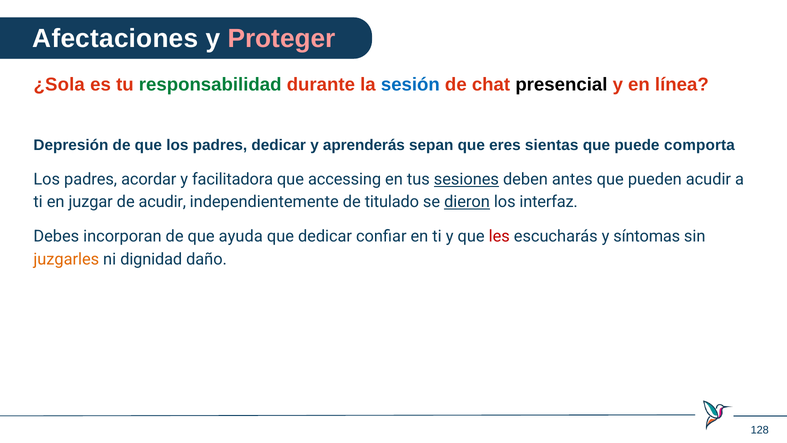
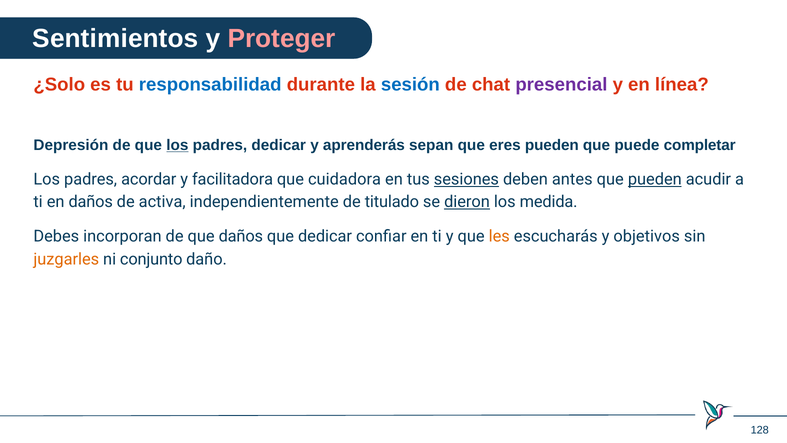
Afectaciones: Afectaciones -> Sentimientos (115, 38)
¿Sola: ¿Sola -> ¿Solo (59, 84)
responsabilidad colour: green -> blue (210, 84)
presencial colour: black -> purple (561, 84)
los underline: none -> present (177, 145)
eres sientas: sientas -> pueden (552, 145)
comporta: comporta -> completar (700, 145)
accessing: accessing -> cuidadora (345, 179)
pueden underline: none -> present (655, 179)
en juzgar: juzgar -> daños (91, 202)
de acudir: acudir -> activa (162, 202)
interfaz: interfaz -> medida (549, 202)
que ayuda: ayuda -> daños (241, 236)
les colour: red -> orange (499, 236)
síntomas: síntomas -> objetivos (647, 236)
dignidad: dignidad -> conjunto (151, 259)
